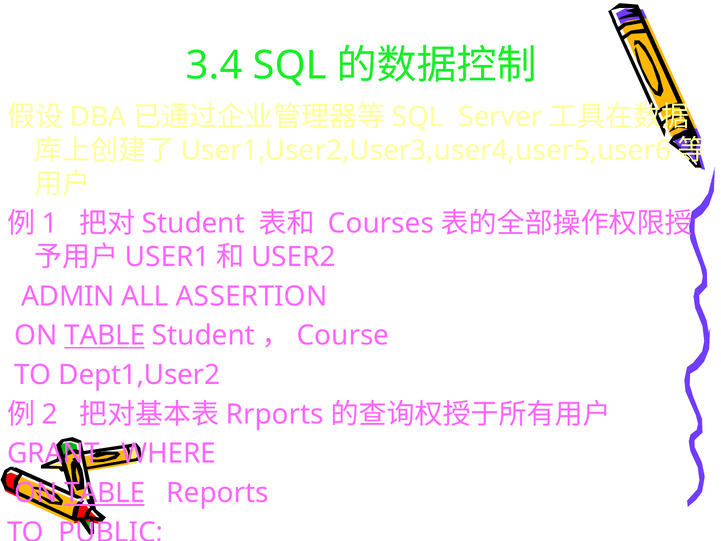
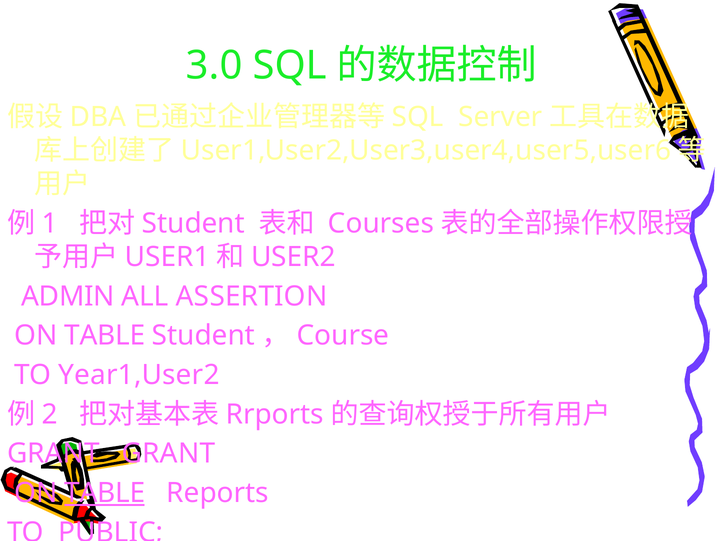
3.4: 3.4 -> 3.0 (214, 65)
TABLE underline: present -> none (105, 336)
Dept1,User2: Dept1,User2 -> Year1,User2 (139, 375)
GRANT WHERE: WHERE -> GRANT (168, 453)
